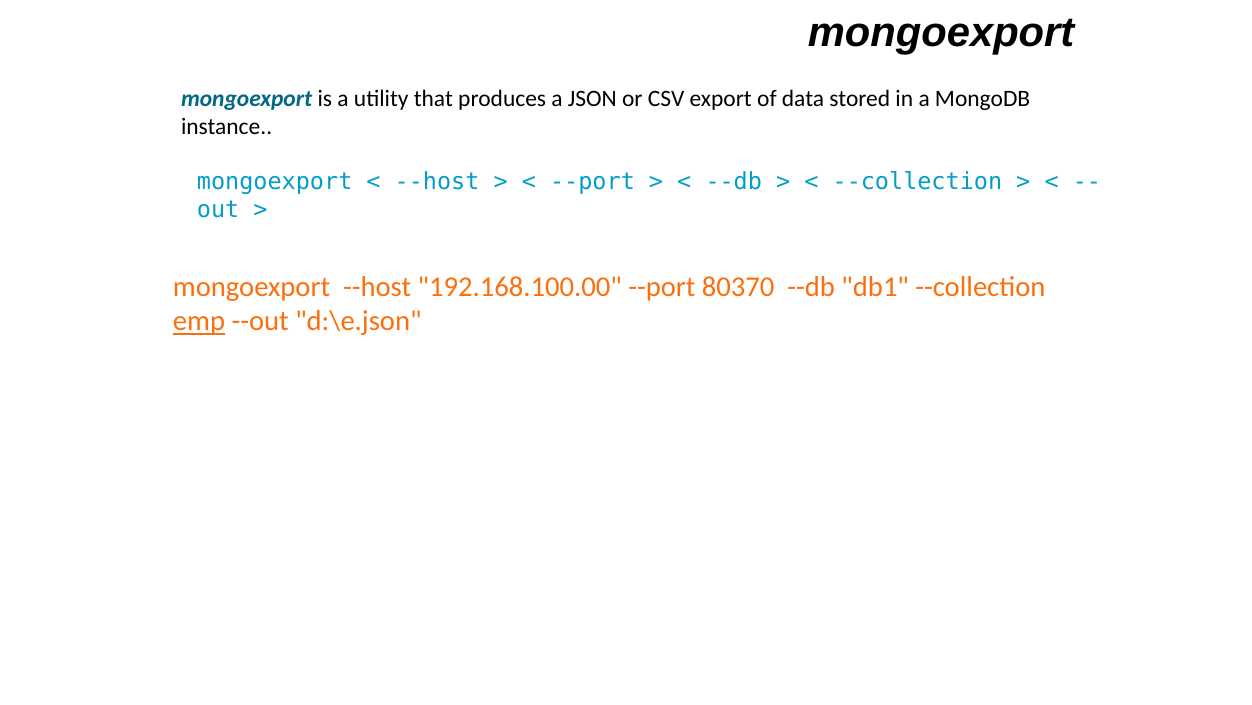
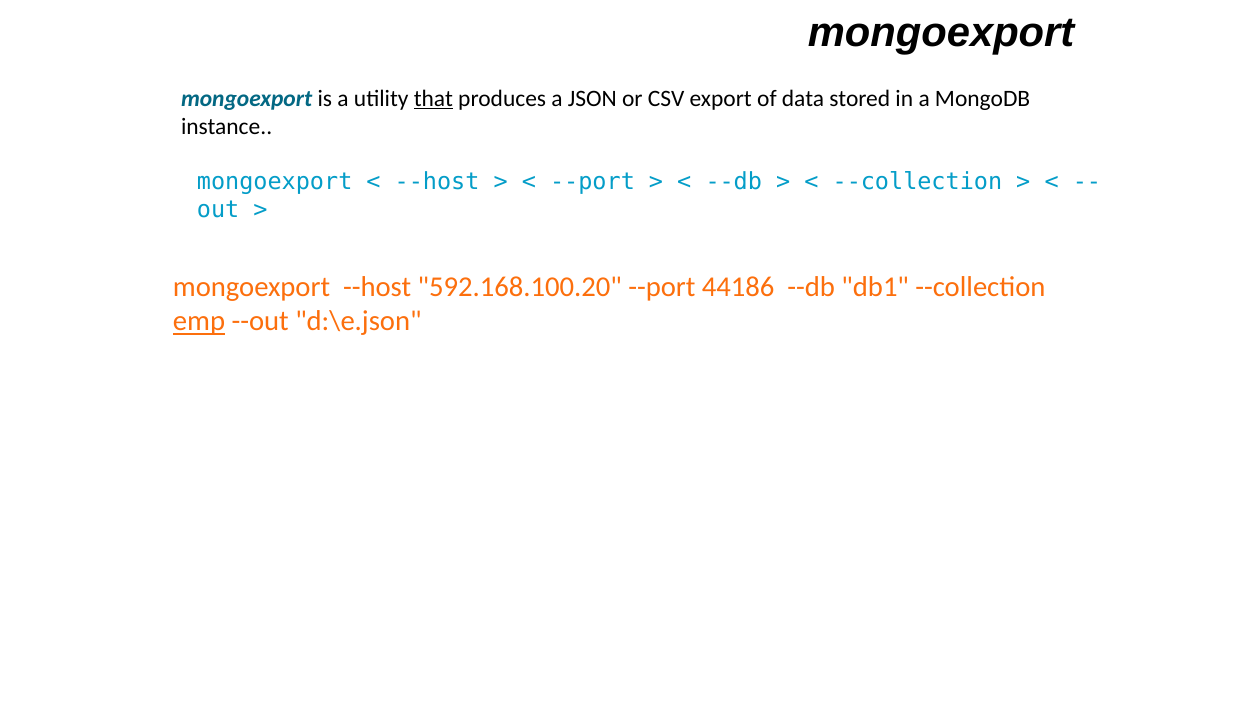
that underline: none -> present (433, 99)
192.168.100.00: 192.168.100.00 -> 592.168.100.20 (520, 287)
80370: 80370 -> 44186 (738, 287)
